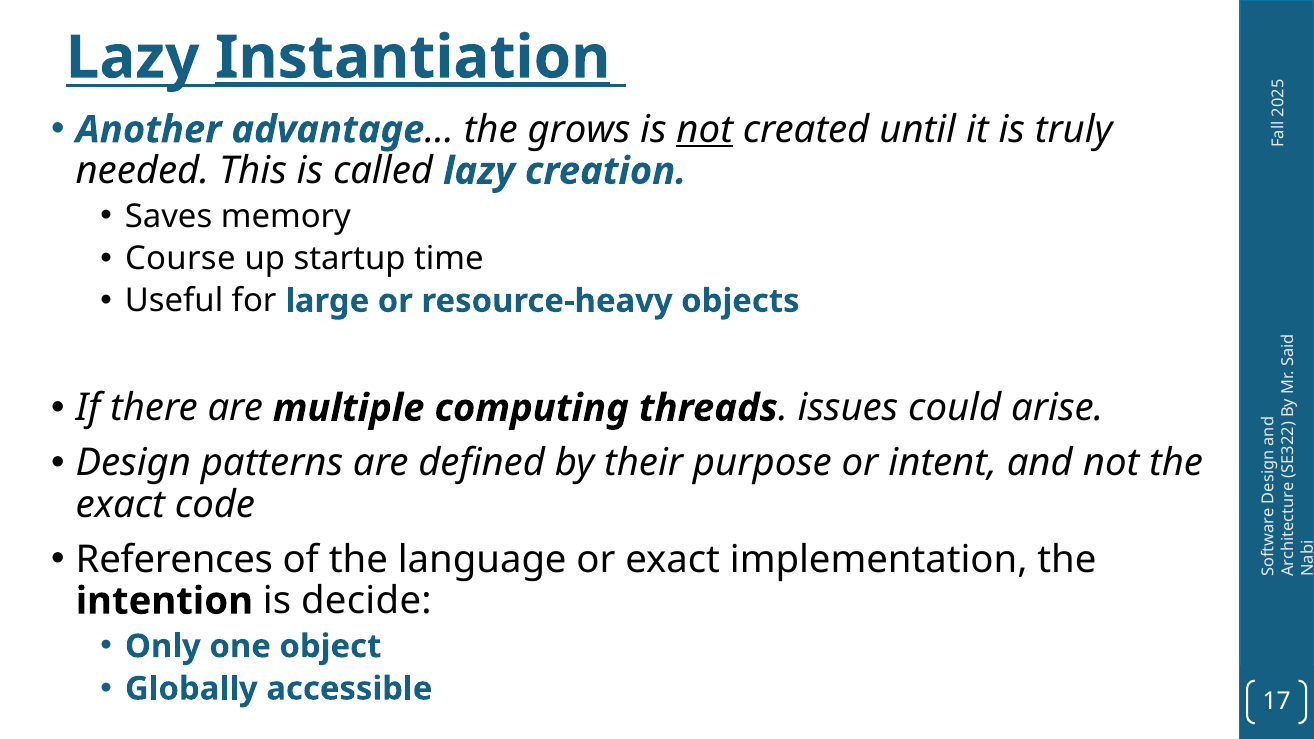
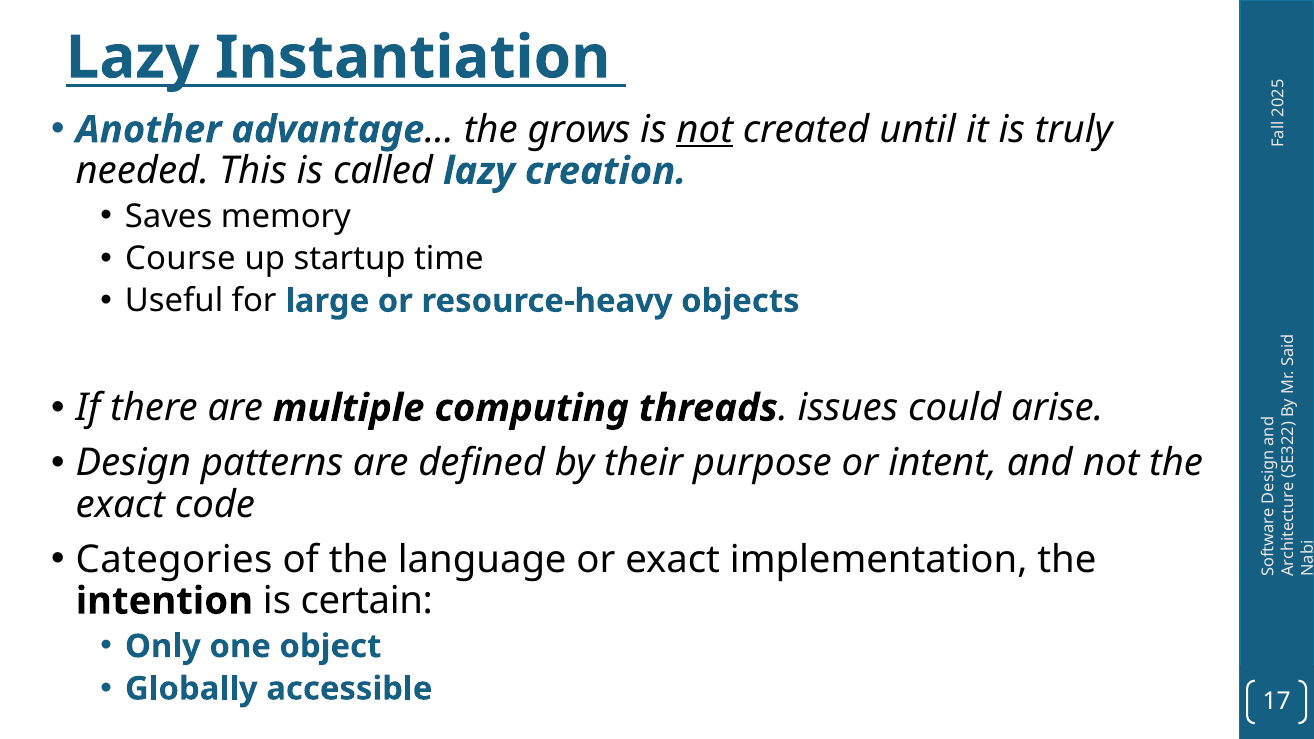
Instantiation underline: present -> none (413, 58)
References: References -> Categories (174, 560)
decide: decide -> certain (367, 601)
